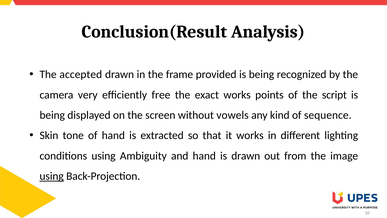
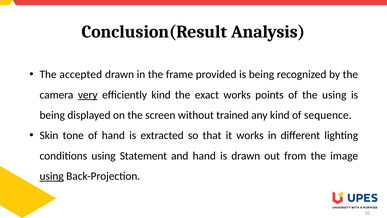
very underline: none -> present (88, 95)
efficiently free: free -> kind (161, 95)
the script: script -> using (334, 95)
vowels: vowels -> trained (233, 115)
Ambiguity: Ambiguity -> Statement (143, 156)
